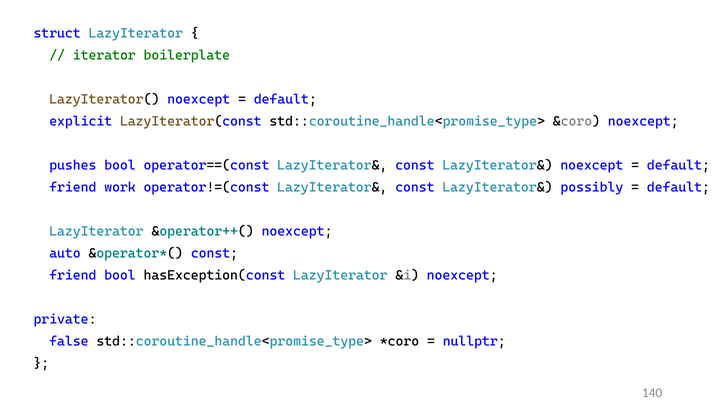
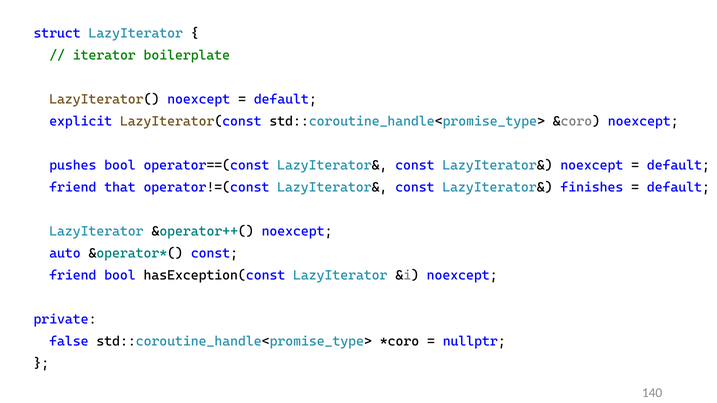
work: work -> that (120, 187)
possibly: possibly -> finishes (592, 187)
